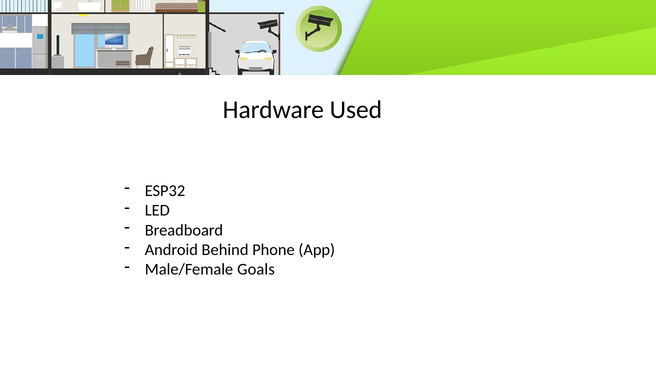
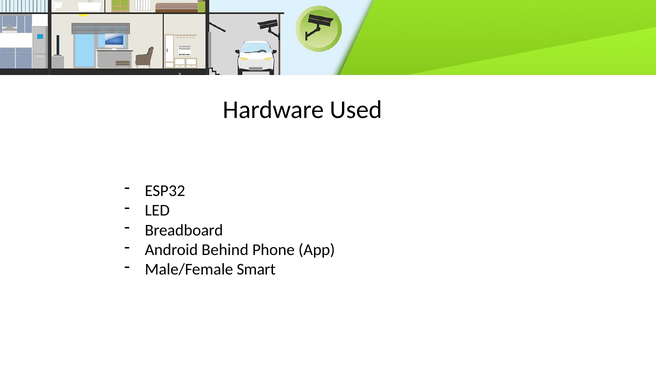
Goals: Goals -> Smart (256, 269)
